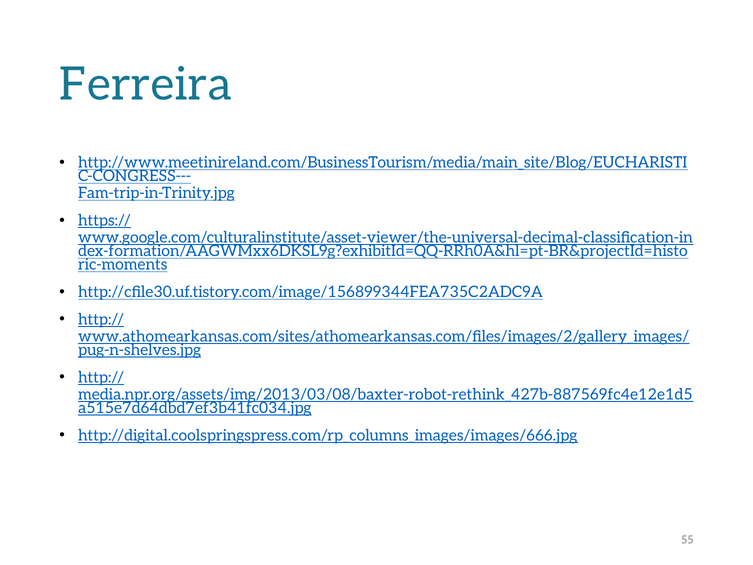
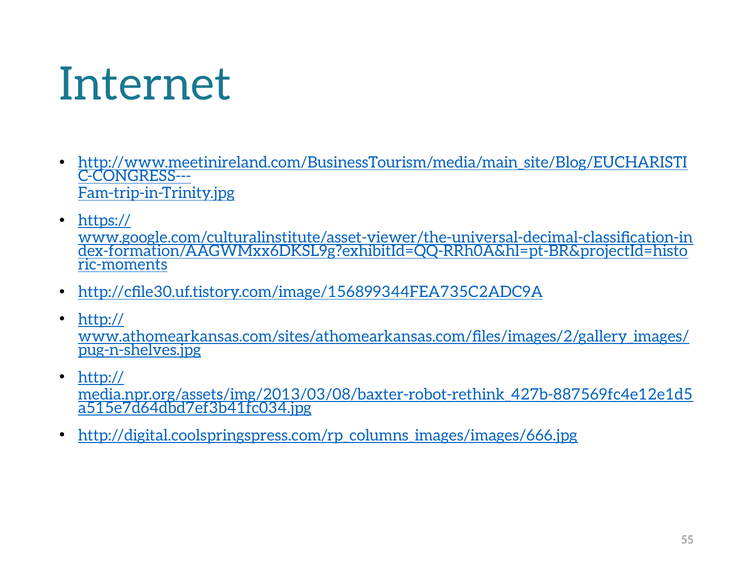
Ferreira: Ferreira -> Internet (145, 84)
